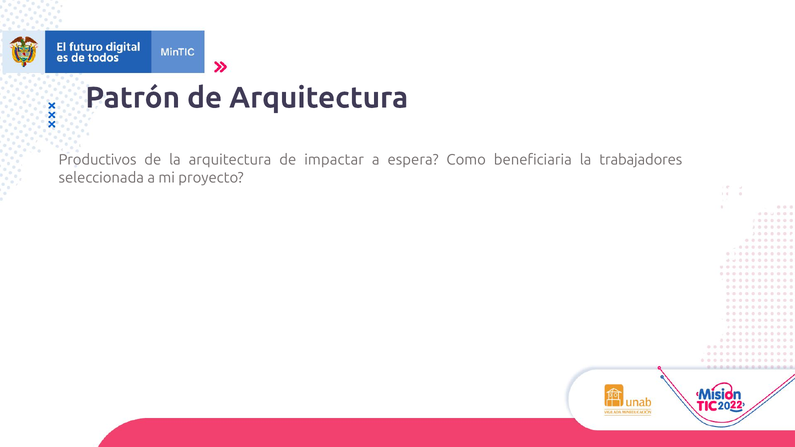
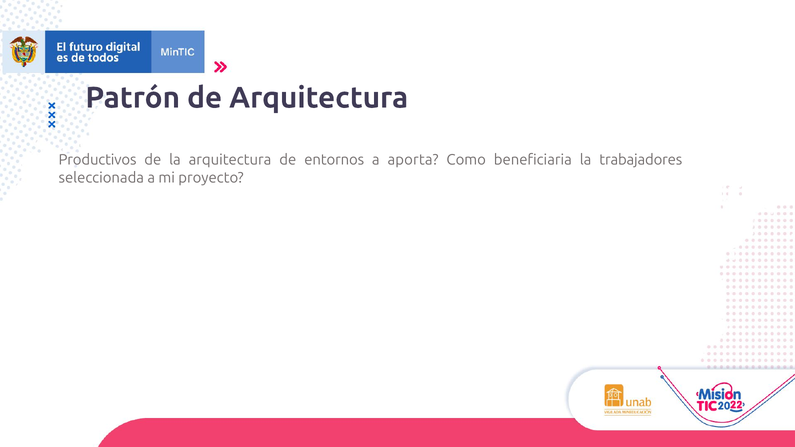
impactar: impactar -> entornos (334, 160)
espera: espera -> aporta (413, 160)
